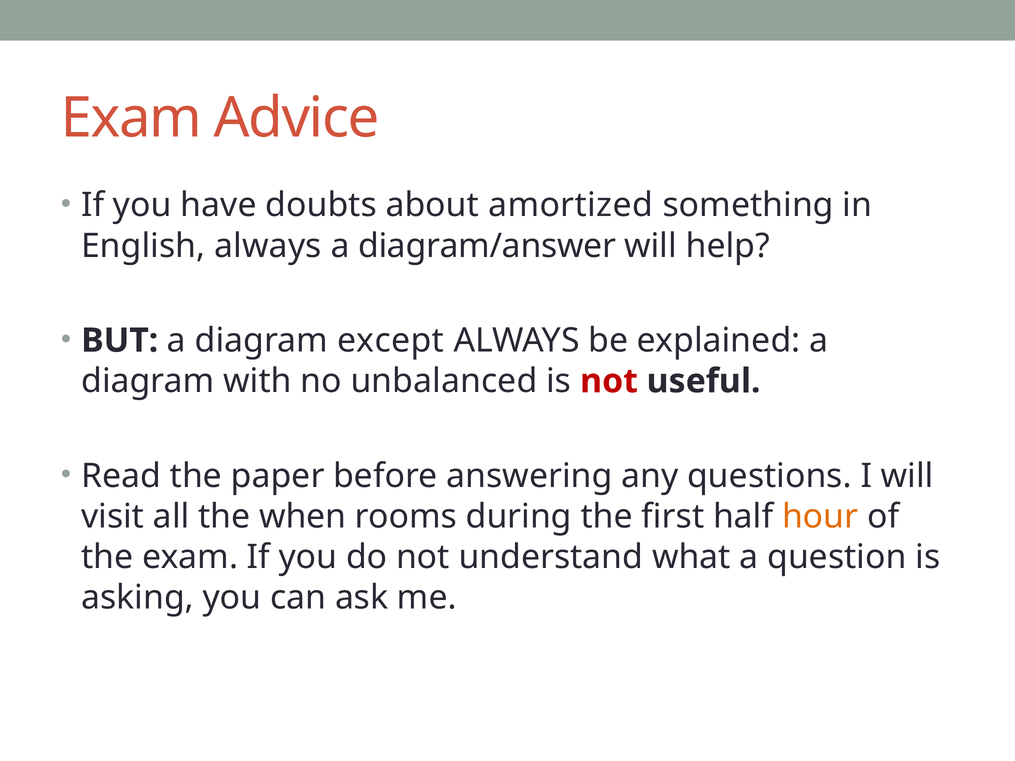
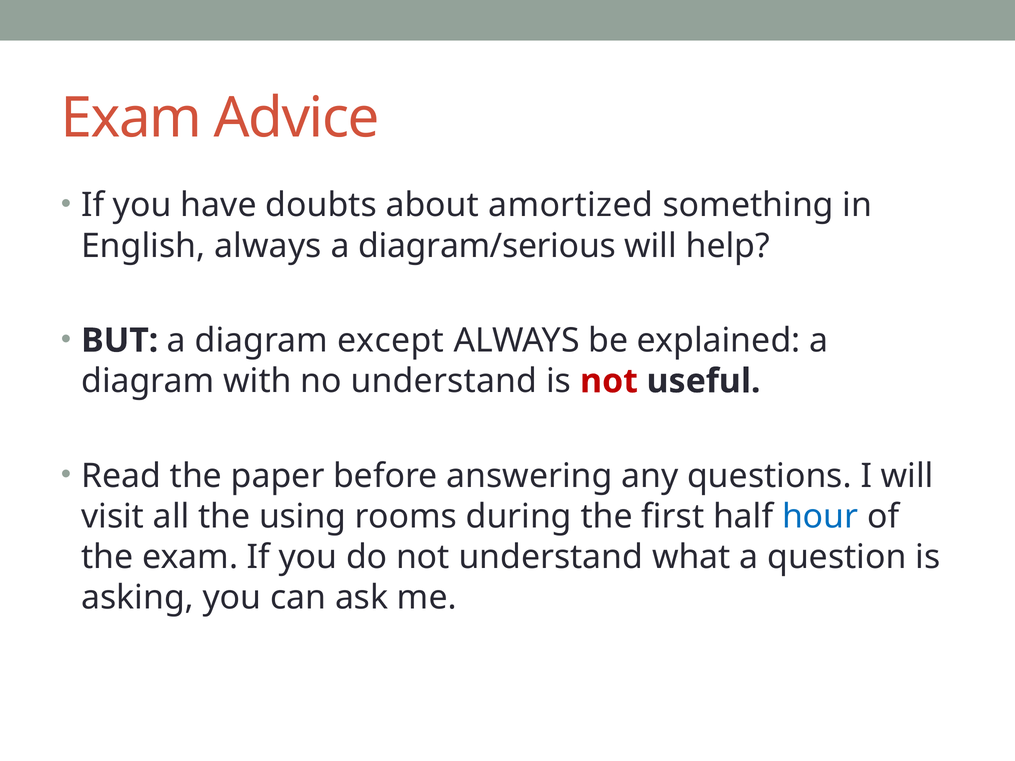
diagram/answer: diagram/answer -> diagram/serious (487, 246)
no unbalanced: unbalanced -> understand (444, 381)
when: when -> using (303, 517)
hour colour: orange -> blue (820, 517)
